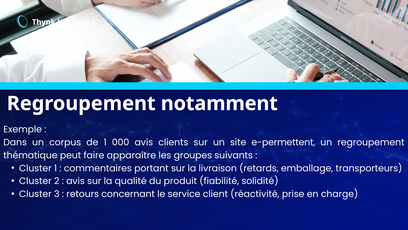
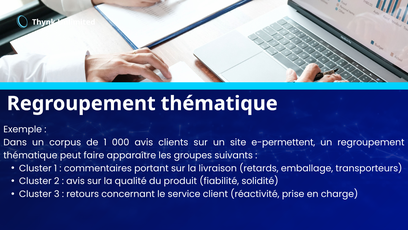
notamment: notamment -> thématique (219, 103)
